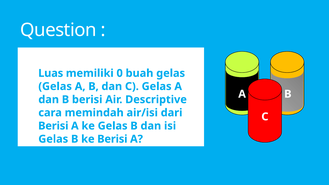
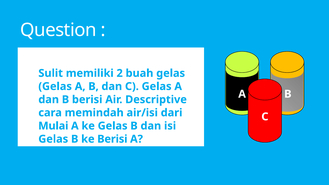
Luas: Luas -> Sulit (51, 73)
0: 0 -> 2 (120, 73)
Berisi: Berisi -> Mulai (53, 126)
